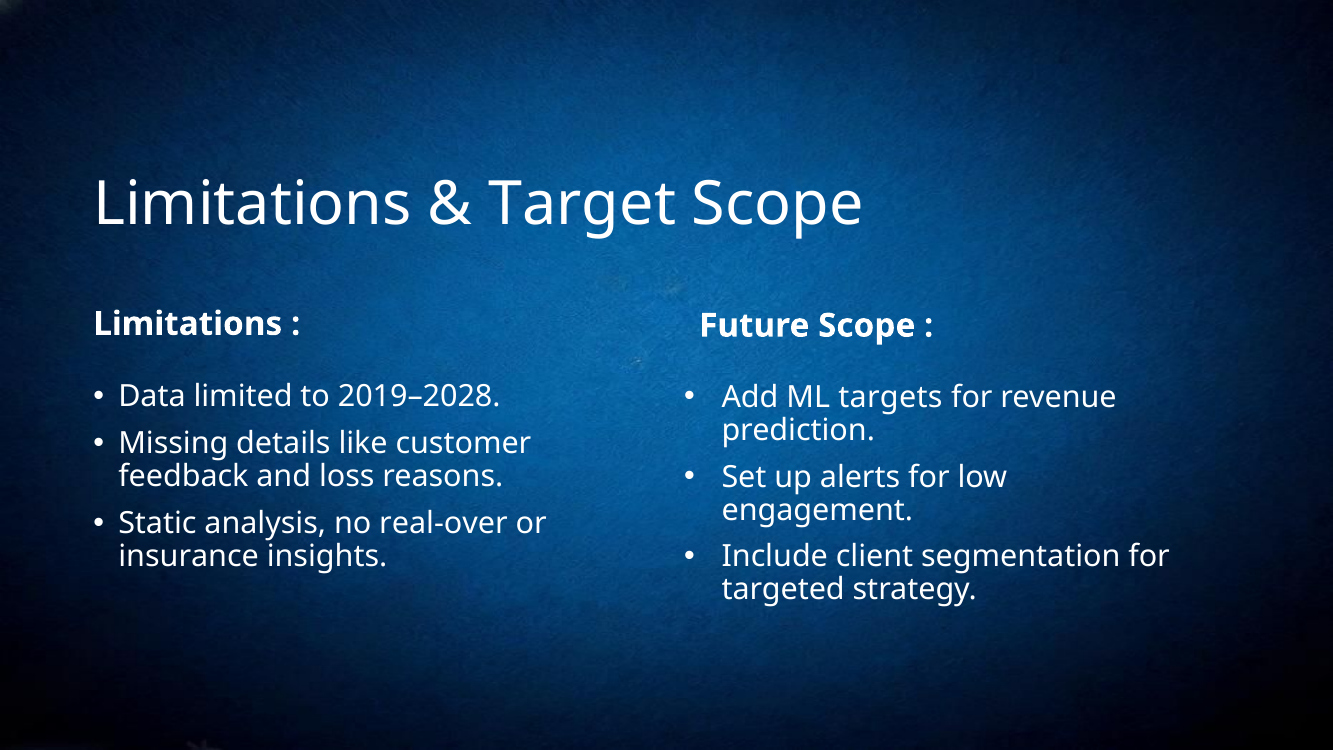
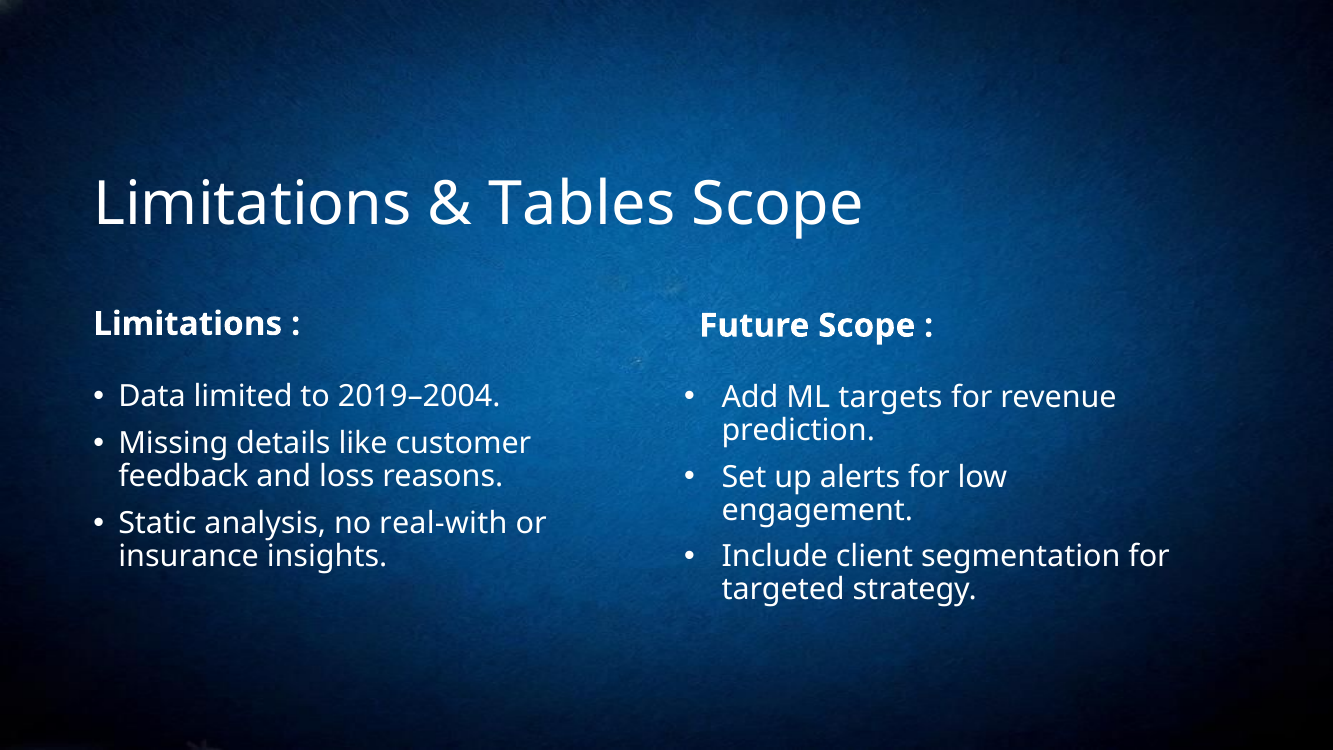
Target: Target -> Tables (582, 204)
2019–2028: 2019–2028 -> 2019–2004 (419, 396)
real-over: real-over -> real-with (443, 523)
